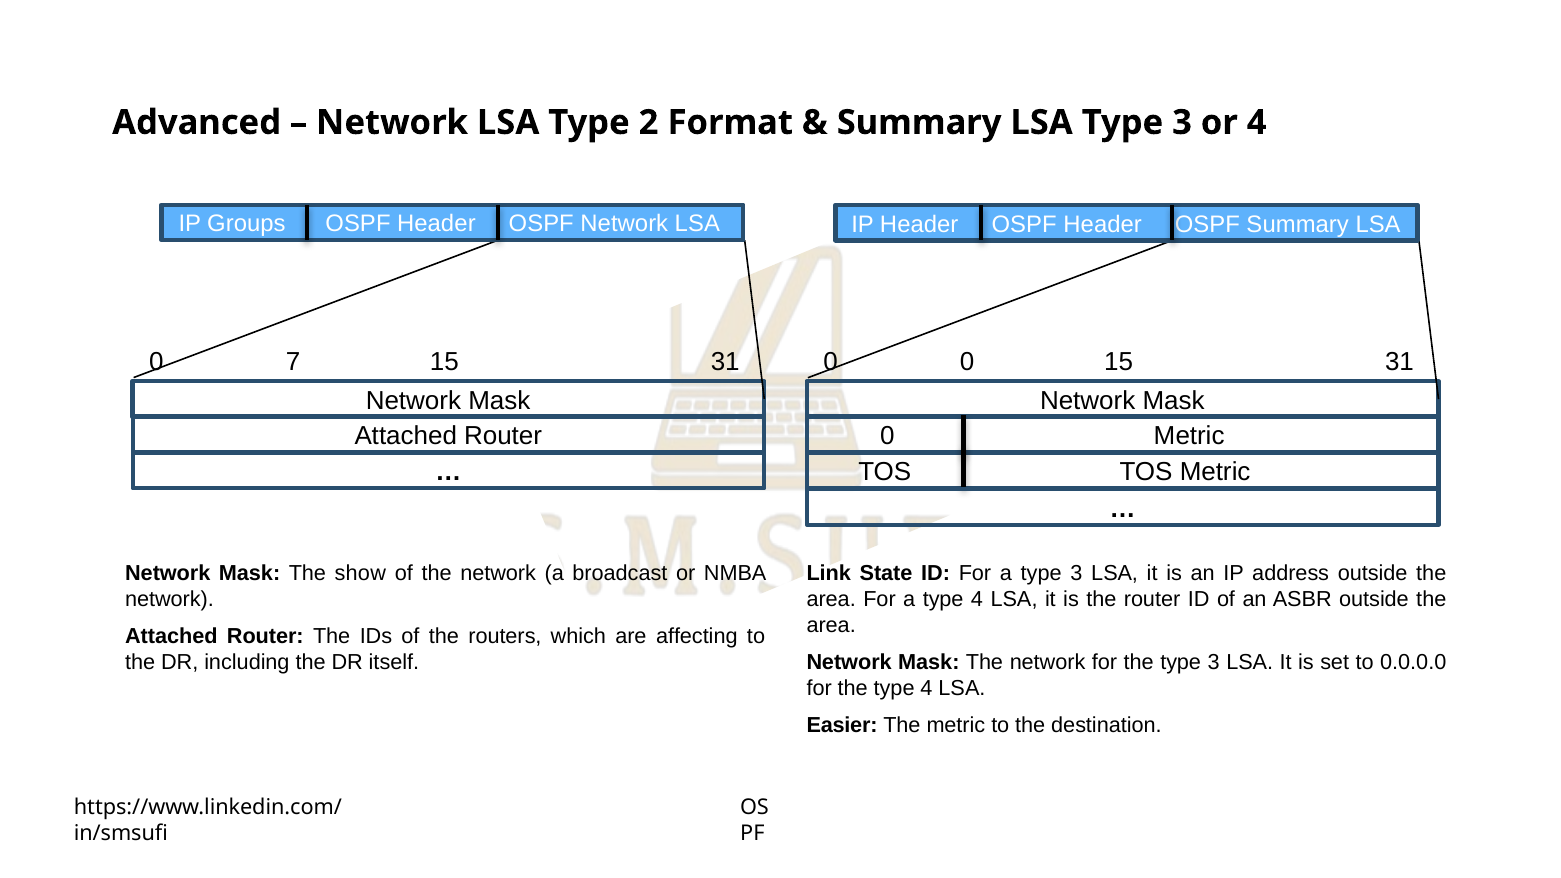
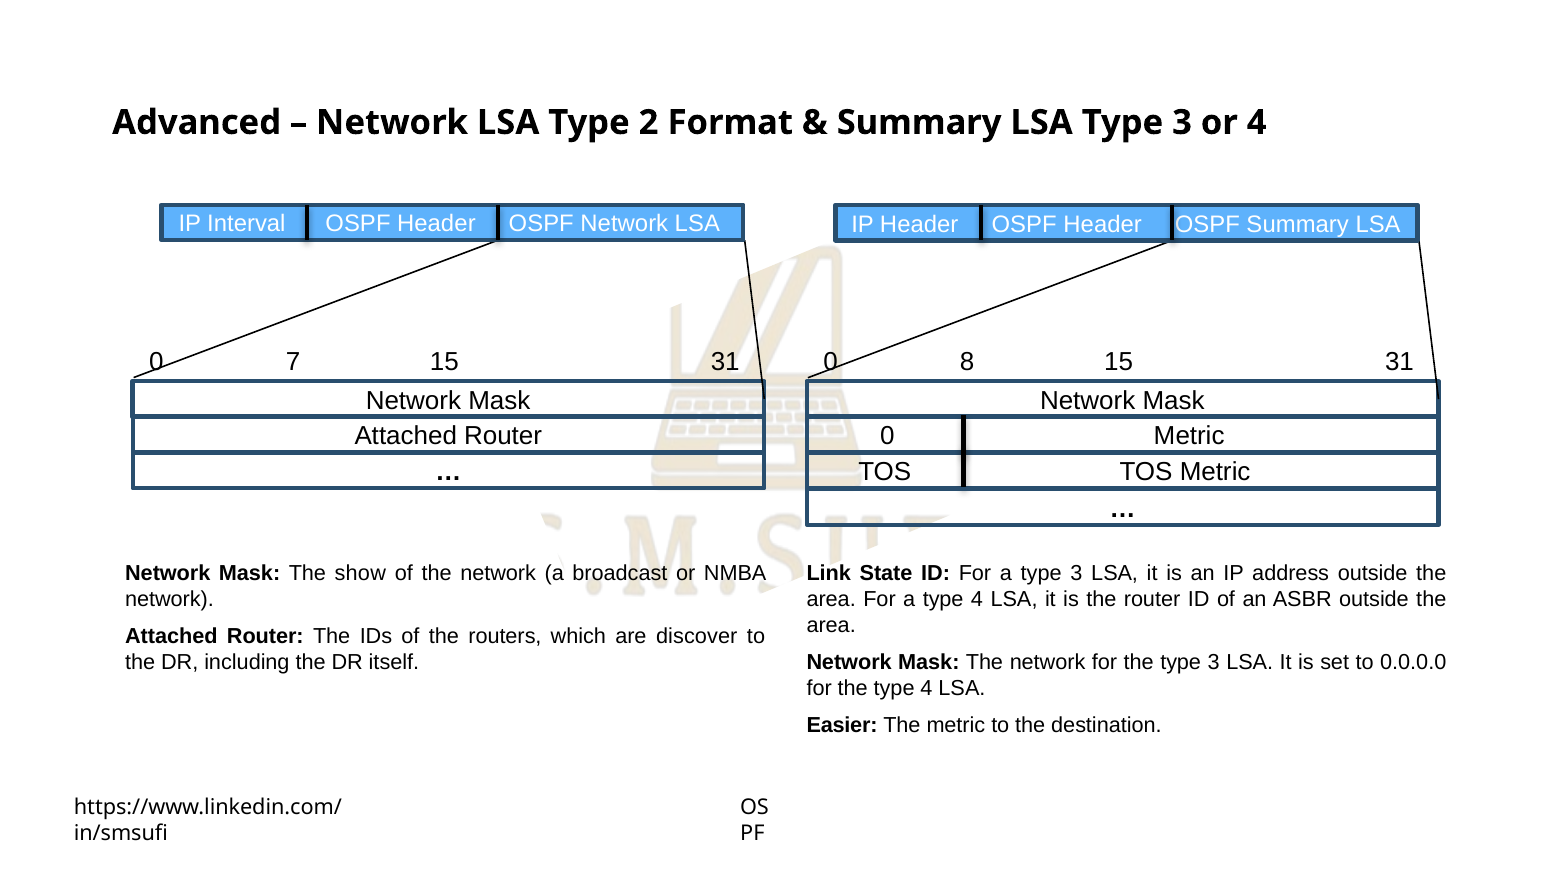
Groups: Groups -> Interval (246, 224)
0 0: 0 -> 8 (967, 362)
affecting: affecting -> discover (697, 636)
